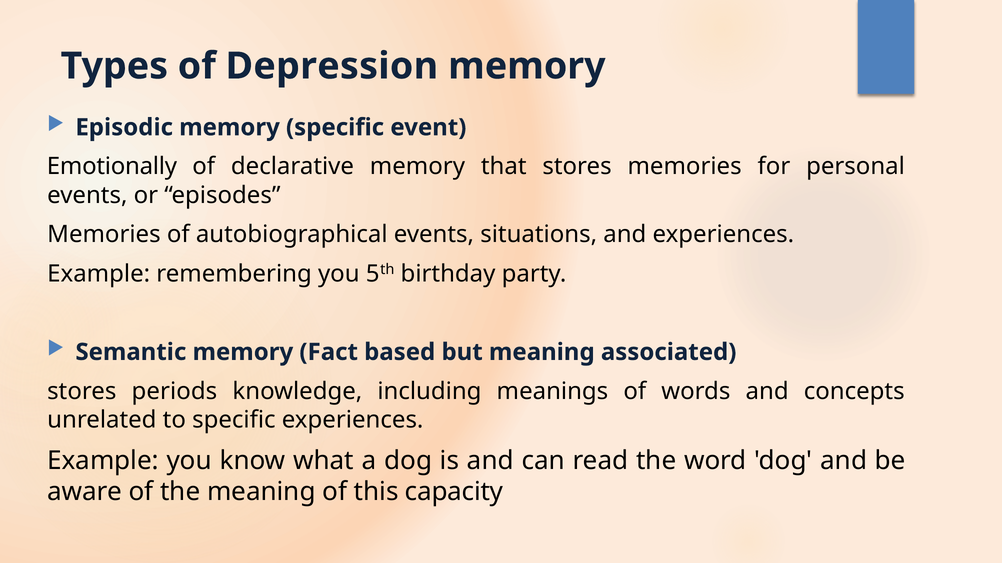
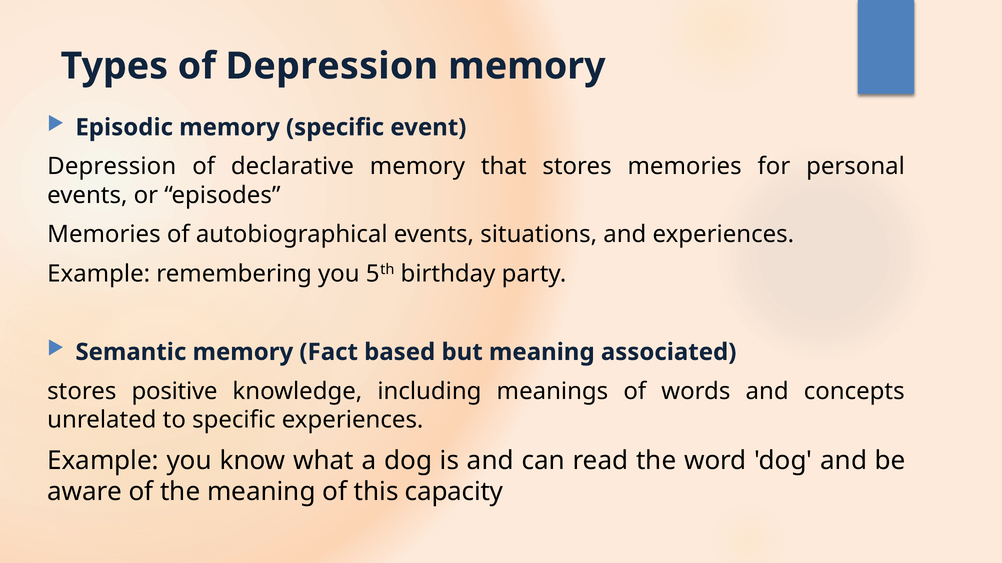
Emotionally: Emotionally -> Depression (112, 167)
periods: periods -> positive (175, 392)
